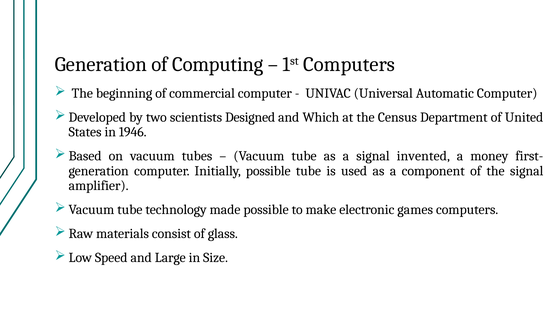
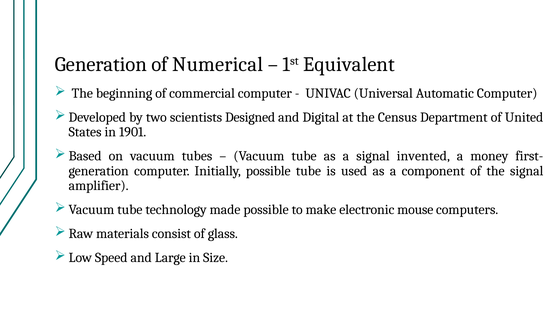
Computing: Computing -> Numerical (218, 64)
1st Computers: Computers -> Equivalent (349, 64)
Which: Which -> Digital (321, 117)
1946: 1946 -> 1901 (133, 132)
games: games -> mouse (415, 210)
